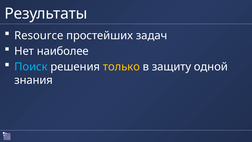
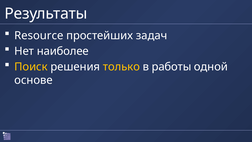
Поиск colour: light blue -> yellow (31, 67)
защиту: защиту -> работы (172, 67)
знания: знания -> основе (34, 80)
